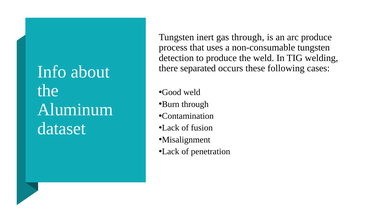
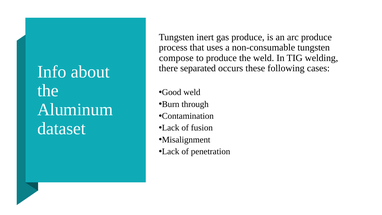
gas through: through -> produce (248, 37)
detection: detection -> compose (176, 58)
